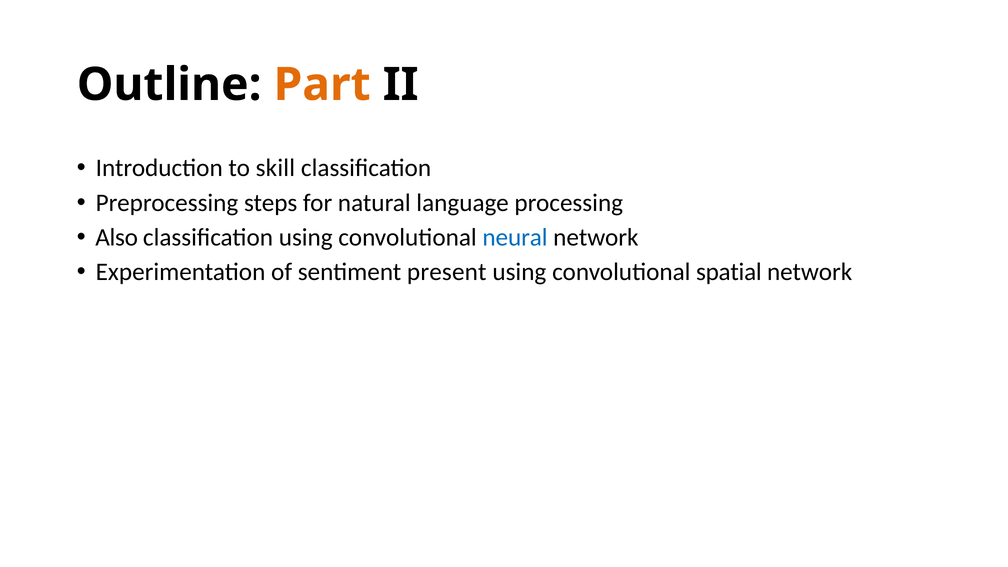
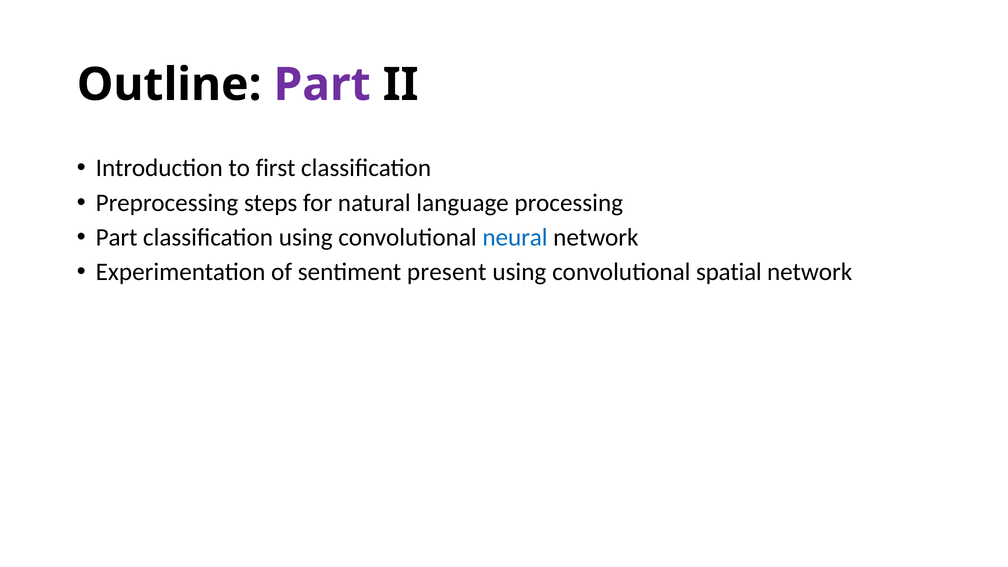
Part colour: orange -> purple (322, 85)
skill: skill -> first (276, 168)
Also: Also -> Part (117, 237)
